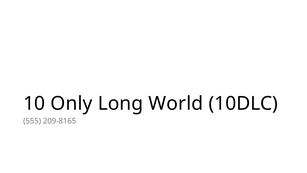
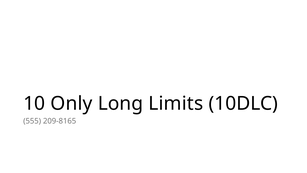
World: World -> Limits (176, 103)
